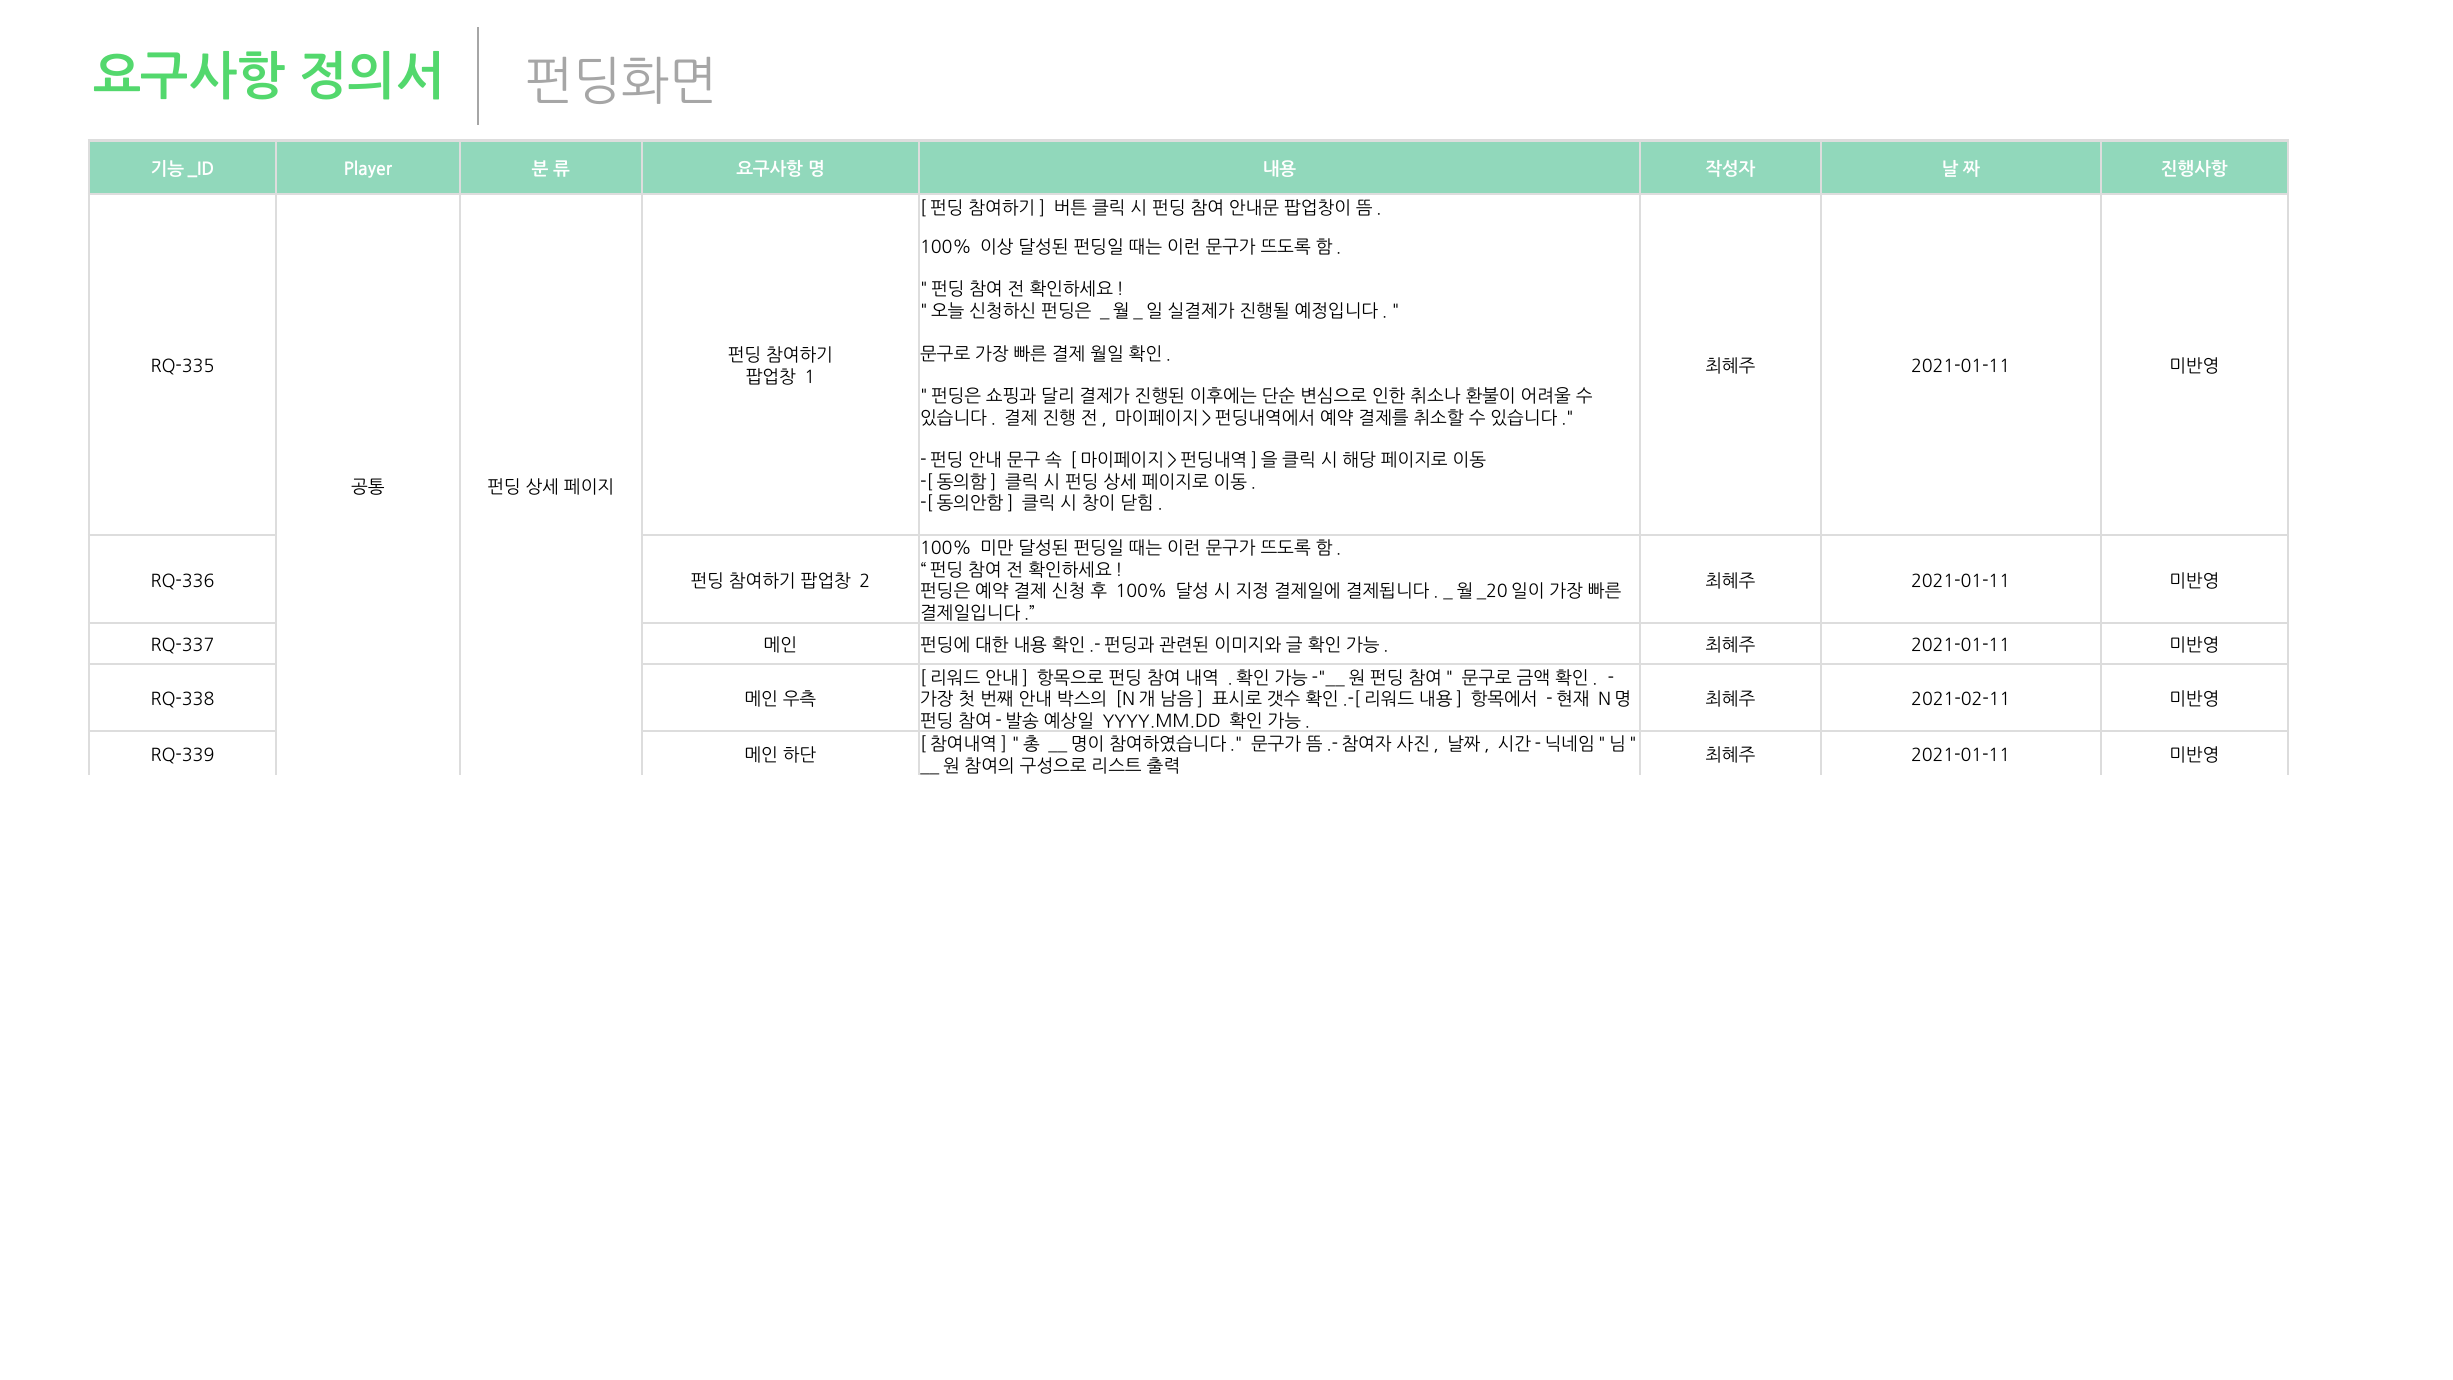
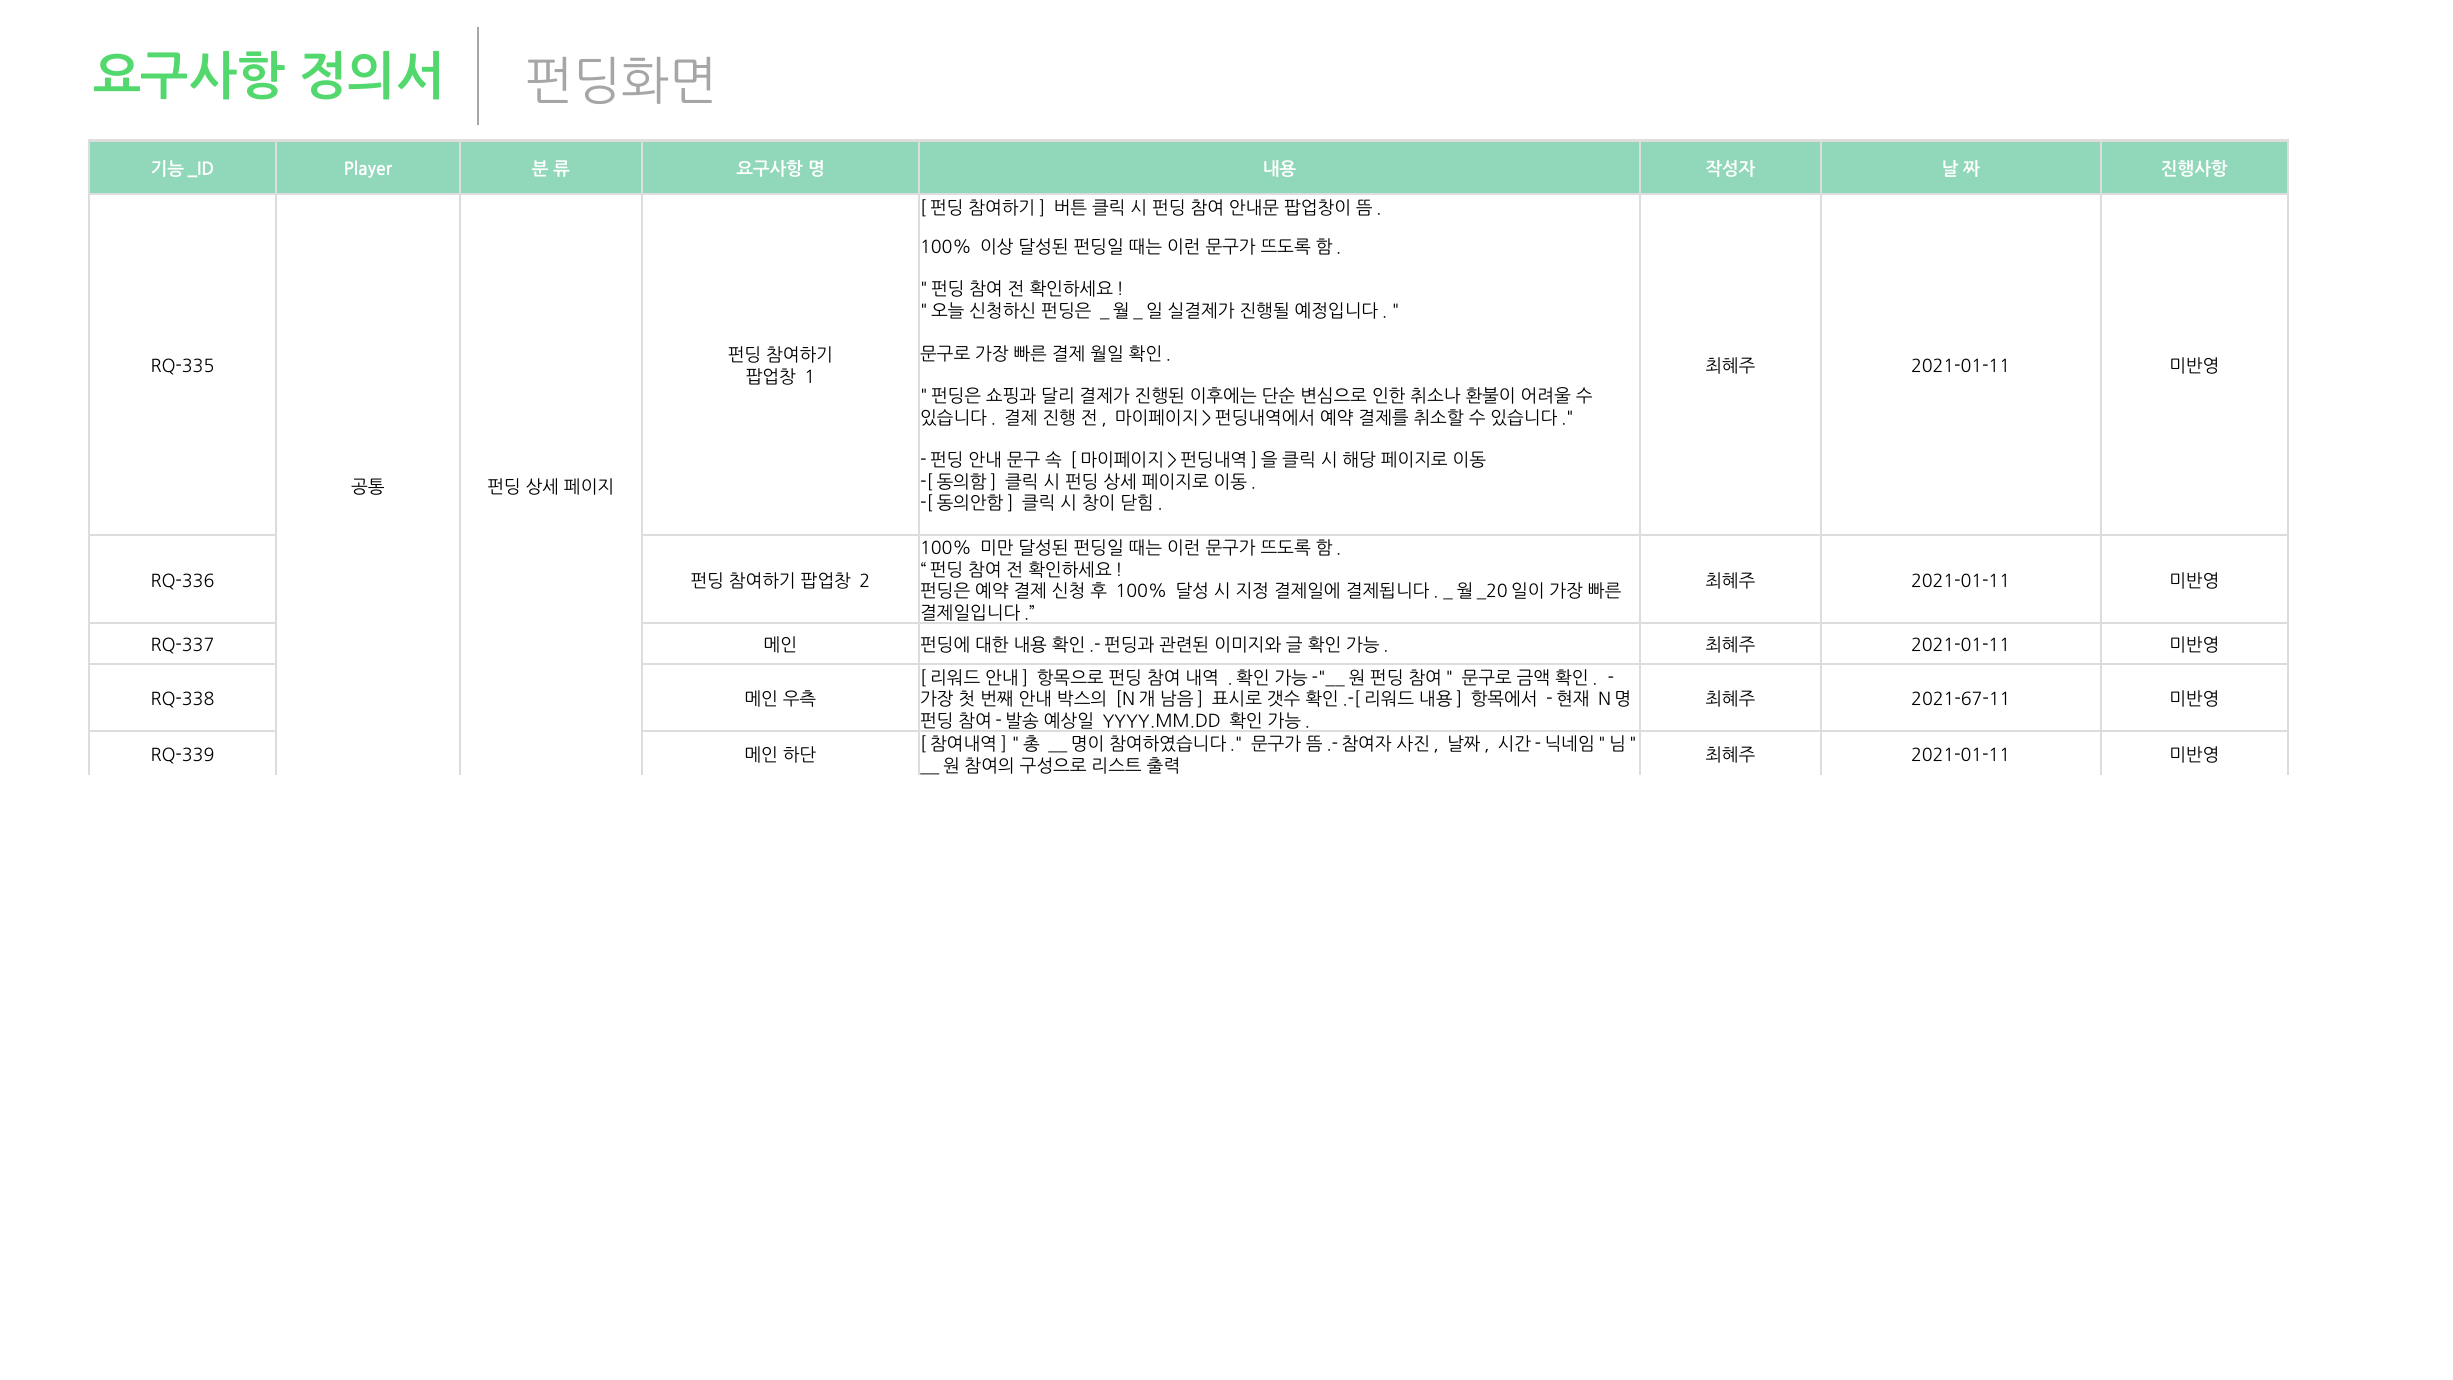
2021-02-11: 2021-02-11 -> 2021-67-11 (1961, 700)
